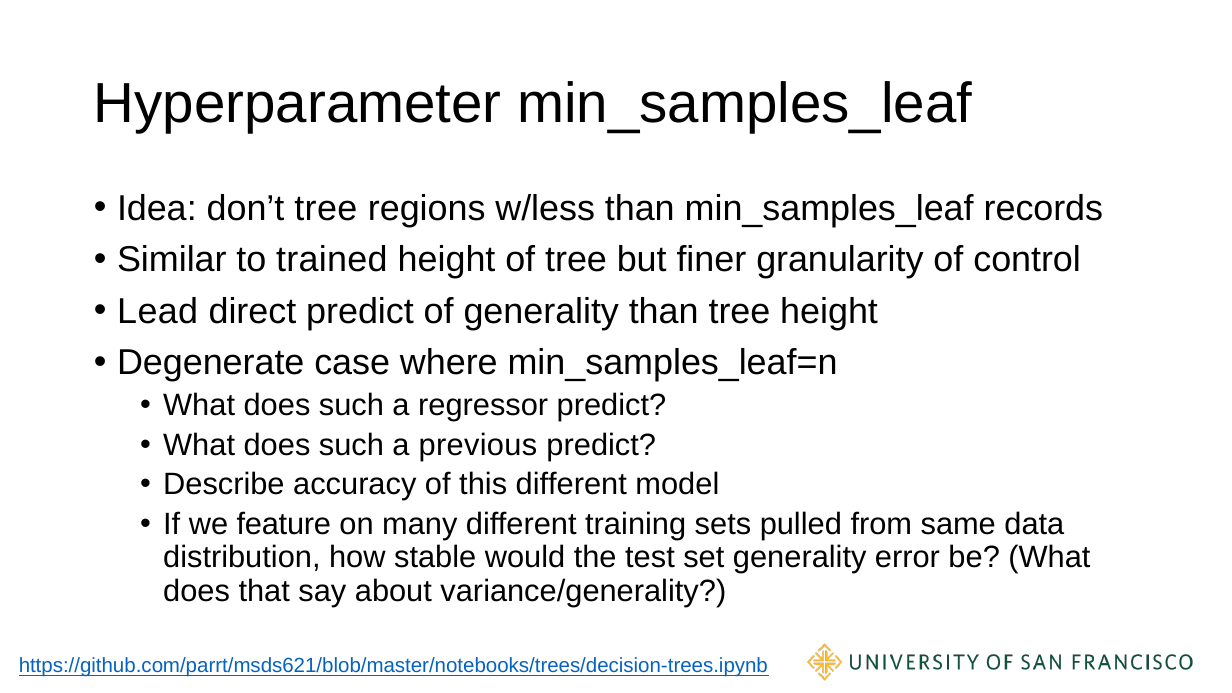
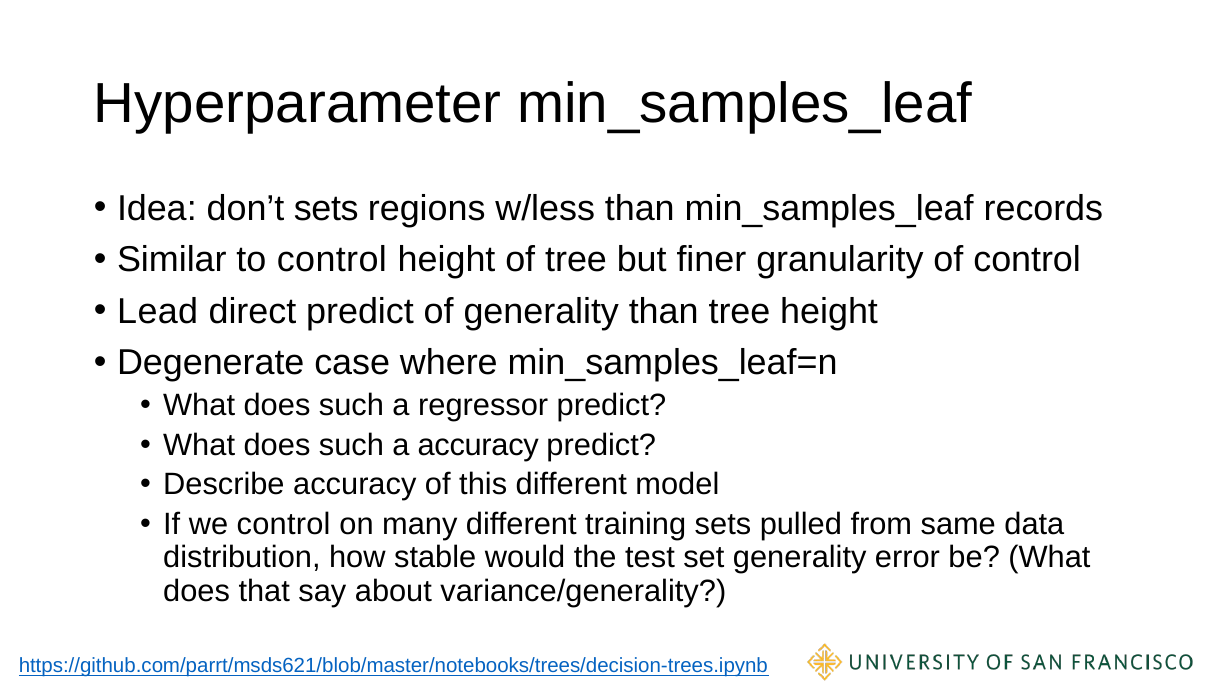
don’t tree: tree -> sets (326, 208)
to trained: trained -> control (332, 260)
a previous: previous -> accuracy (478, 445)
we feature: feature -> control (284, 524)
